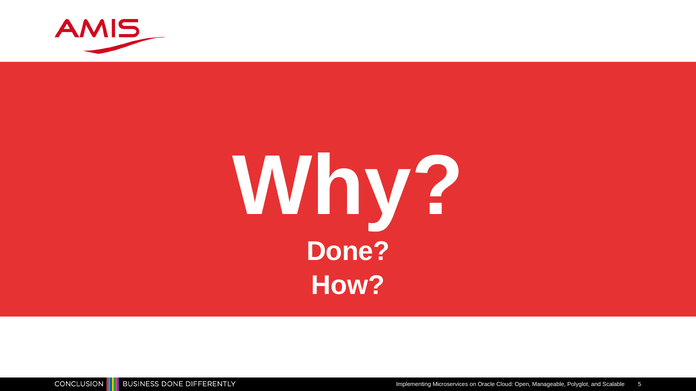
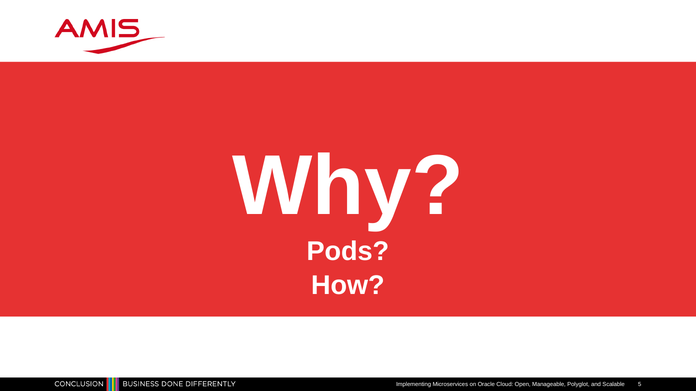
Done: Done -> Pods (348, 252)
